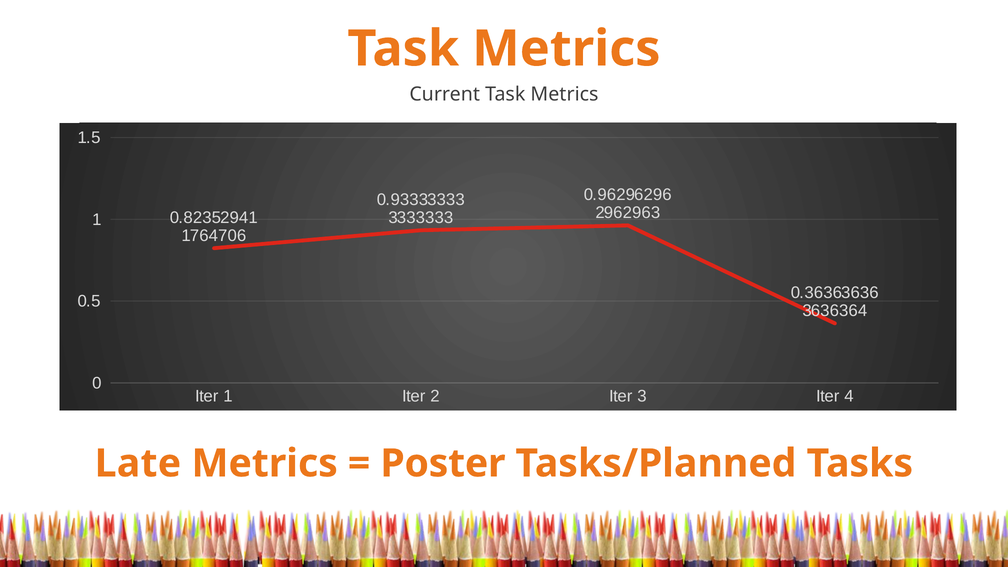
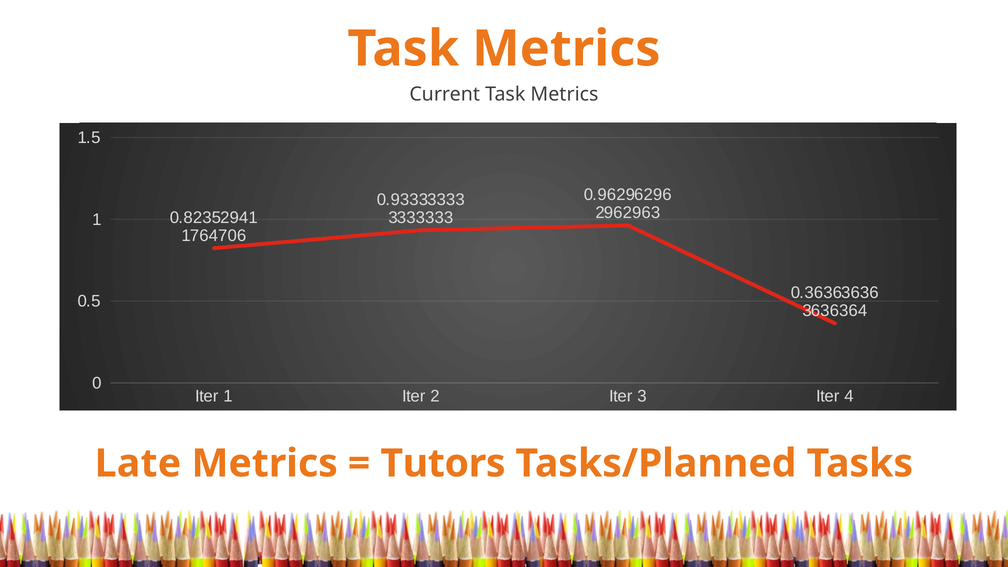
Poster: Poster -> Tutors (443, 463)
